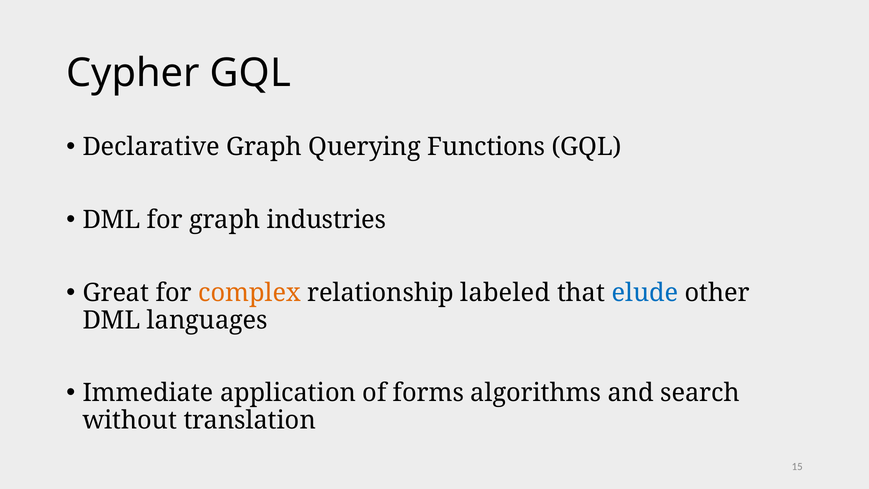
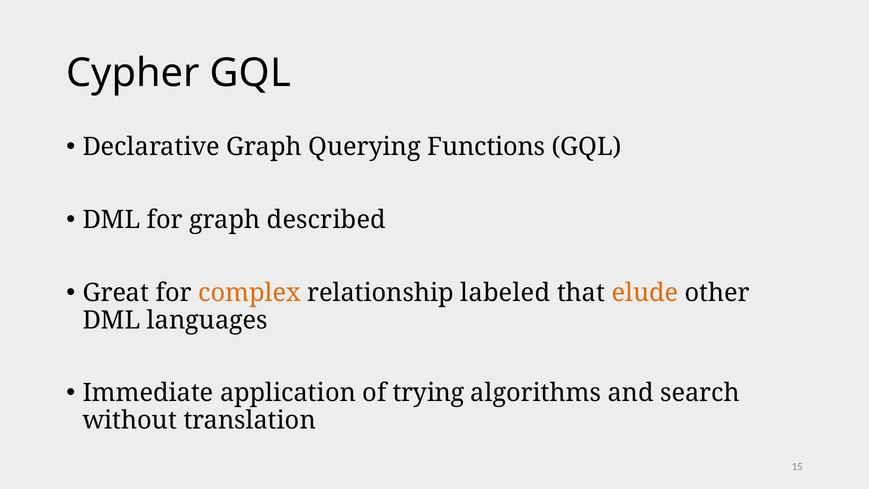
industries: industries -> described (326, 220)
elude colour: blue -> orange (645, 293)
forms: forms -> trying (429, 393)
